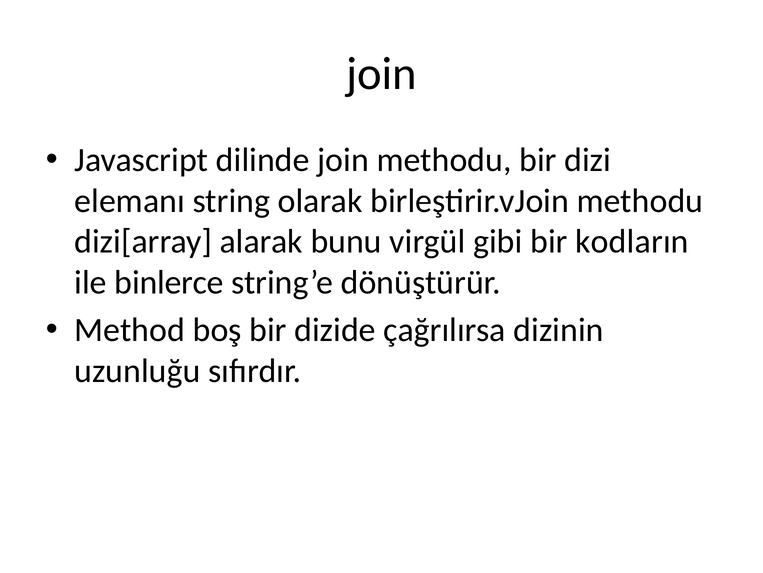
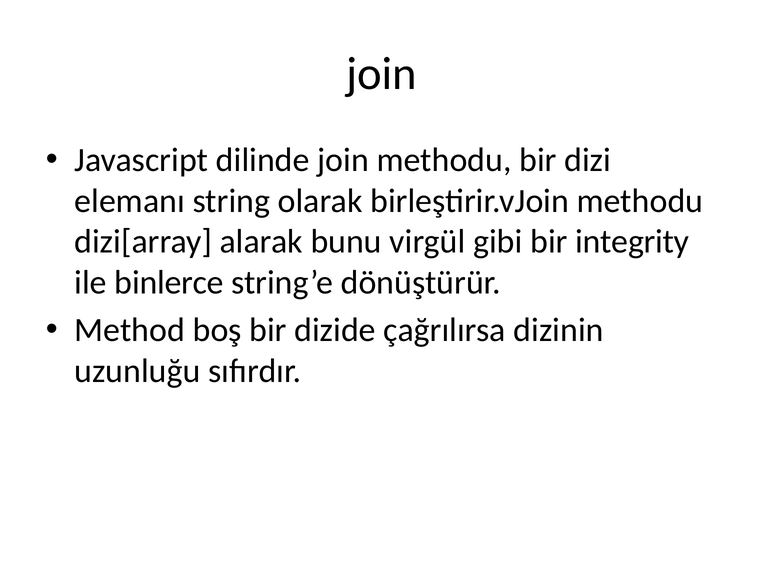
kodların: kodların -> integrity (632, 241)
